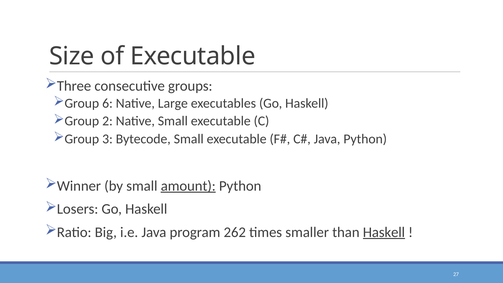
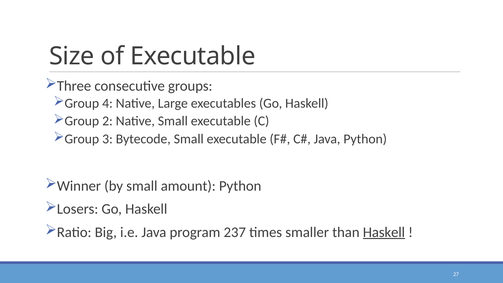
6: 6 -> 4 (107, 103)
amount underline: present -> none (188, 186)
262: 262 -> 237 (235, 232)
